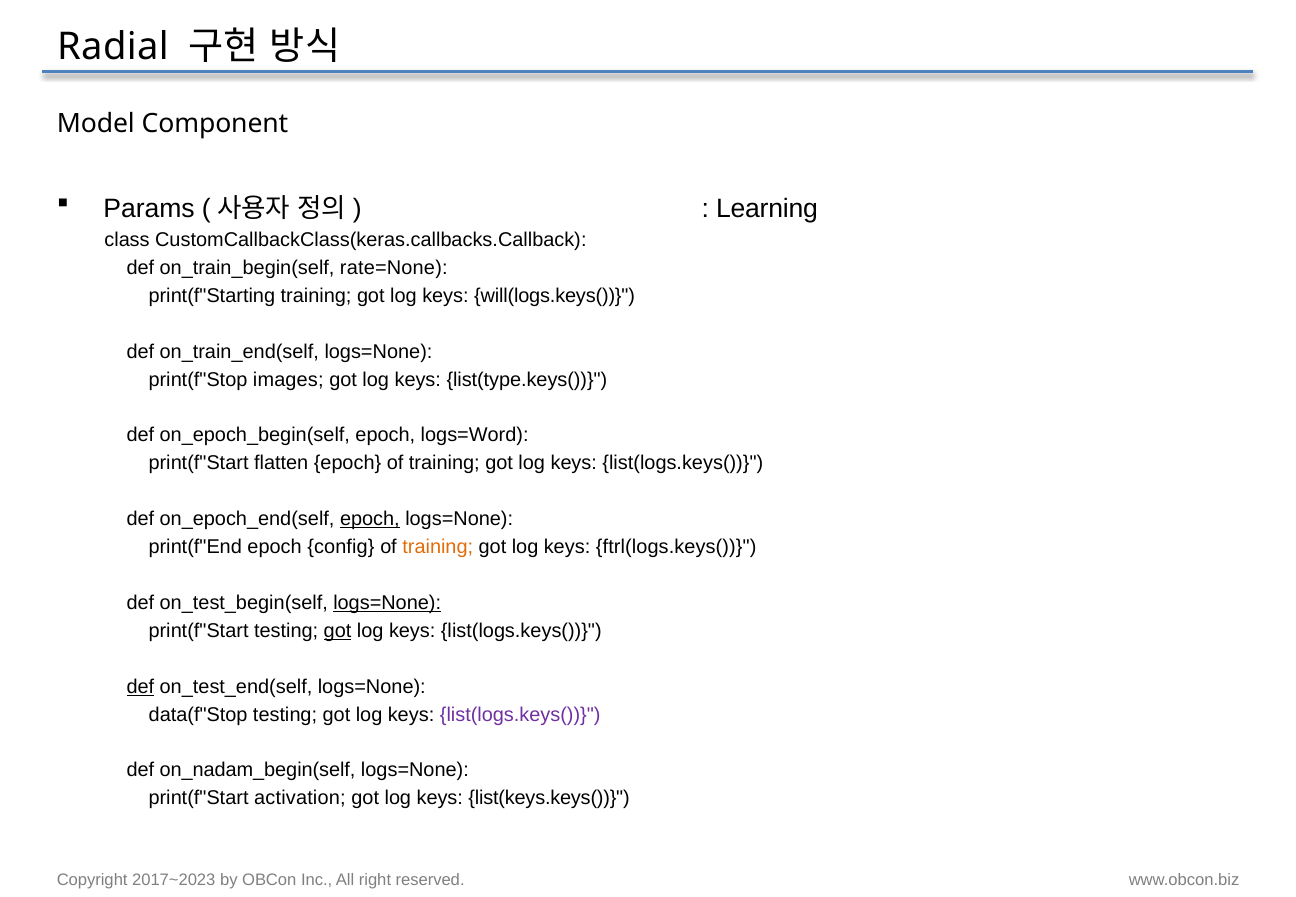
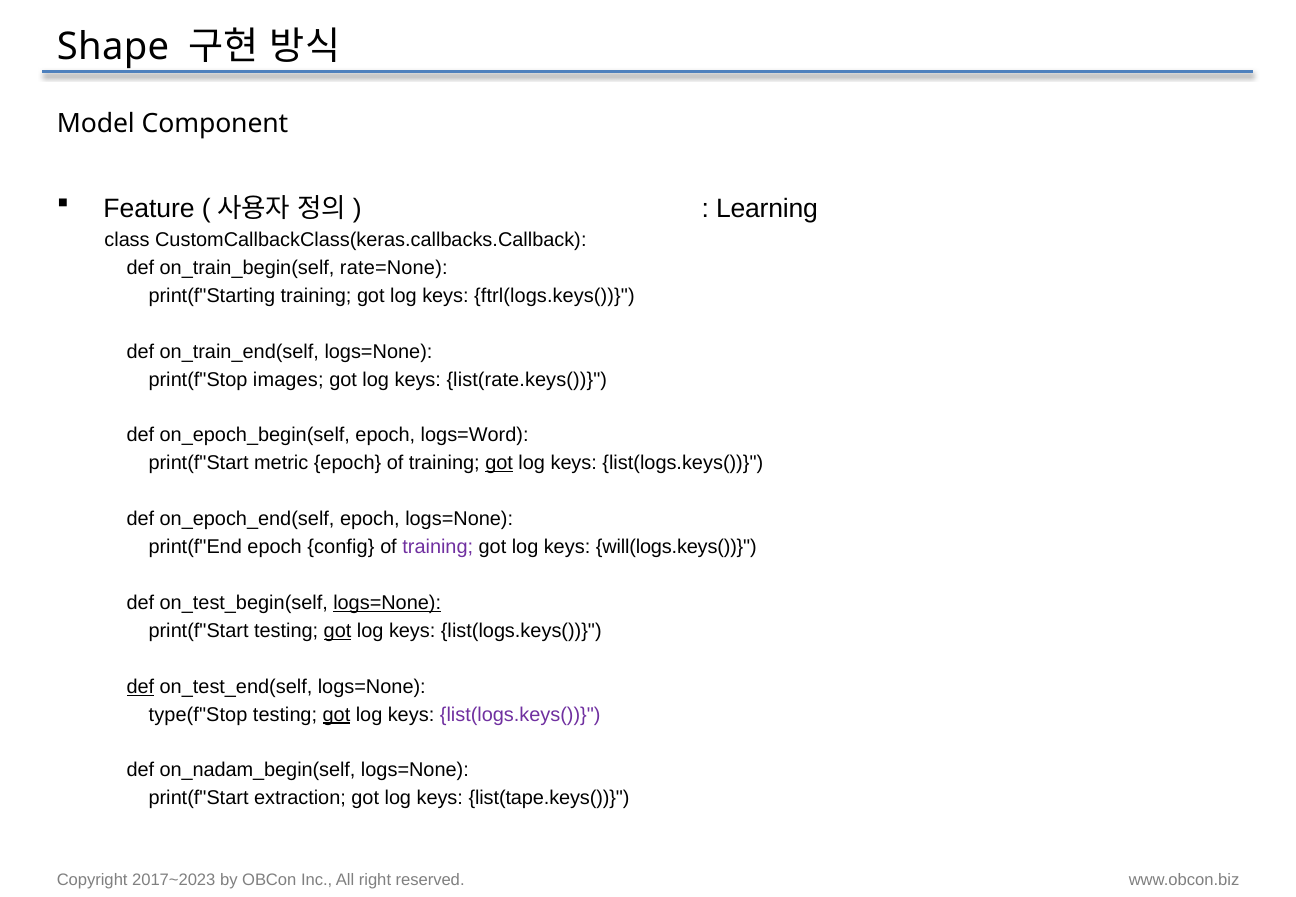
Radial: Radial -> Shape (113, 47)
Params: Params -> Feature (149, 208)
will(logs.keys(: will(logs.keys( -> ftrl(logs.keys( (554, 296)
list(type.keys(: list(type.keys( -> list(rate.keys( (527, 380)
flatten: flatten -> metric (281, 463)
got underline: none -> present (499, 463)
epoch underline: present -> none (370, 519)
training colour: orange -> purple (438, 547)
ftrl(logs.keys(: ftrl(logs.keys( -> will(logs.keys( (676, 547)
data(f"Stop: data(f"Stop -> type(f"Stop (198, 715)
got underline: none -> present (336, 715)
activation: activation -> extraction (300, 798)
list(keys.keys(: list(keys.keys( -> list(tape.keys( (549, 798)
